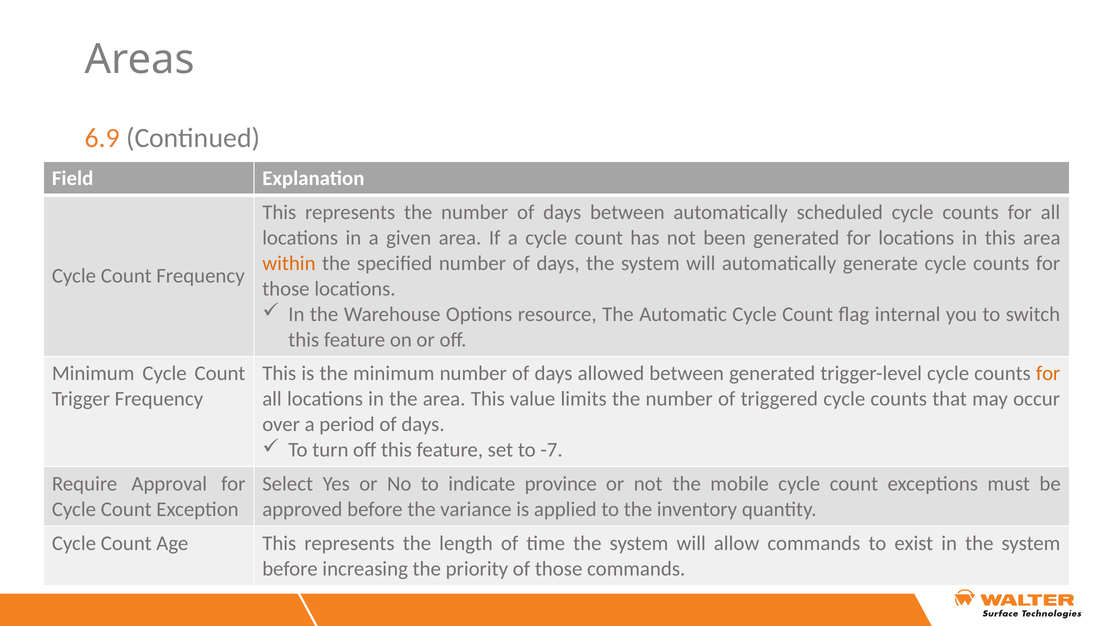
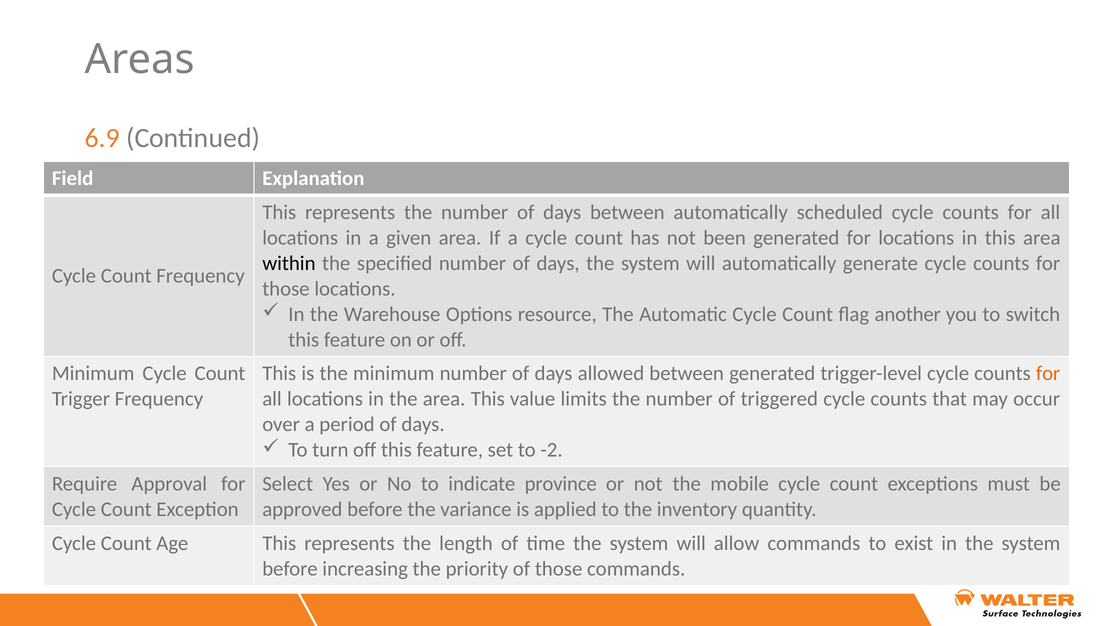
within colour: orange -> black (289, 263)
internal: internal -> another (908, 314)
-7: -7 -> -2 (552, 450)
